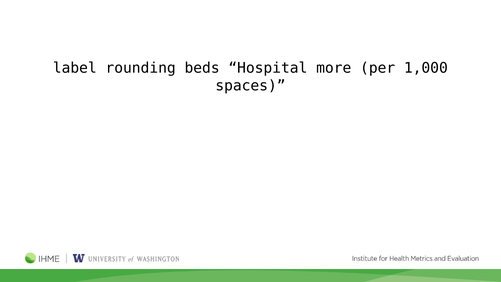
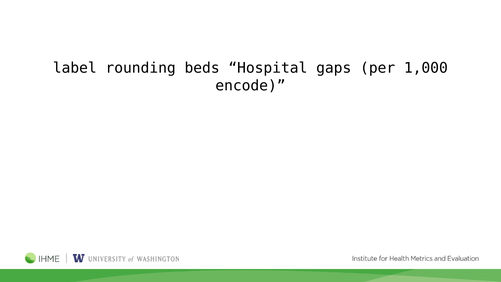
more: more -> gaps (334, 68)
spaces: spaces -> encode (250, 86)
